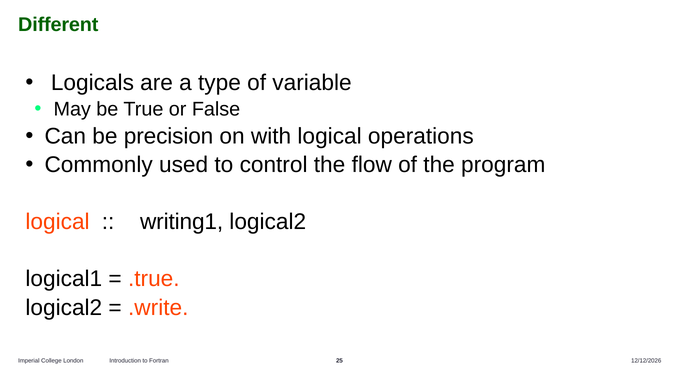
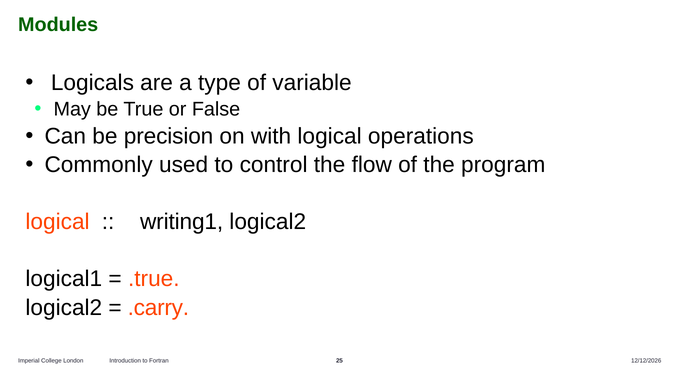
Different: Different -> Modules (58, 25)
.write: .write -> .carry (158, 308)
